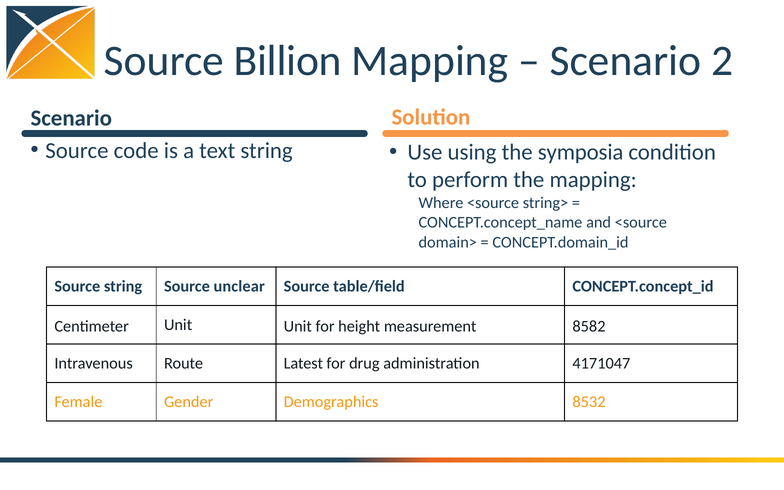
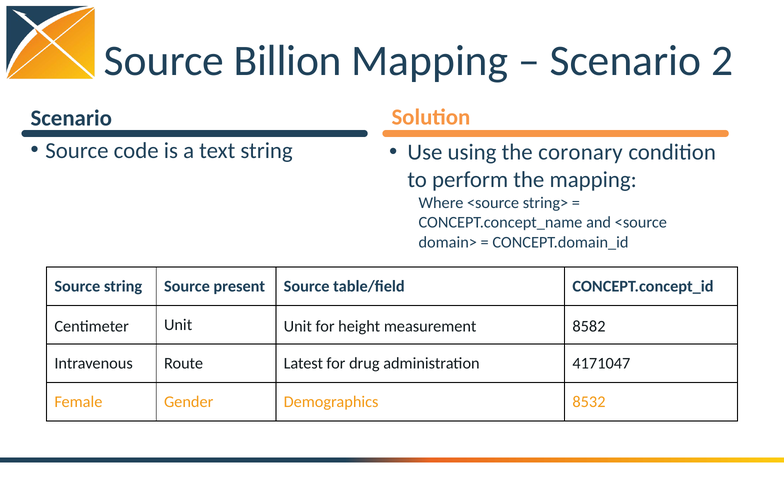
symposia: symposia -> coronary (580, 152)
unclear: unclear -> present (239, 286)
